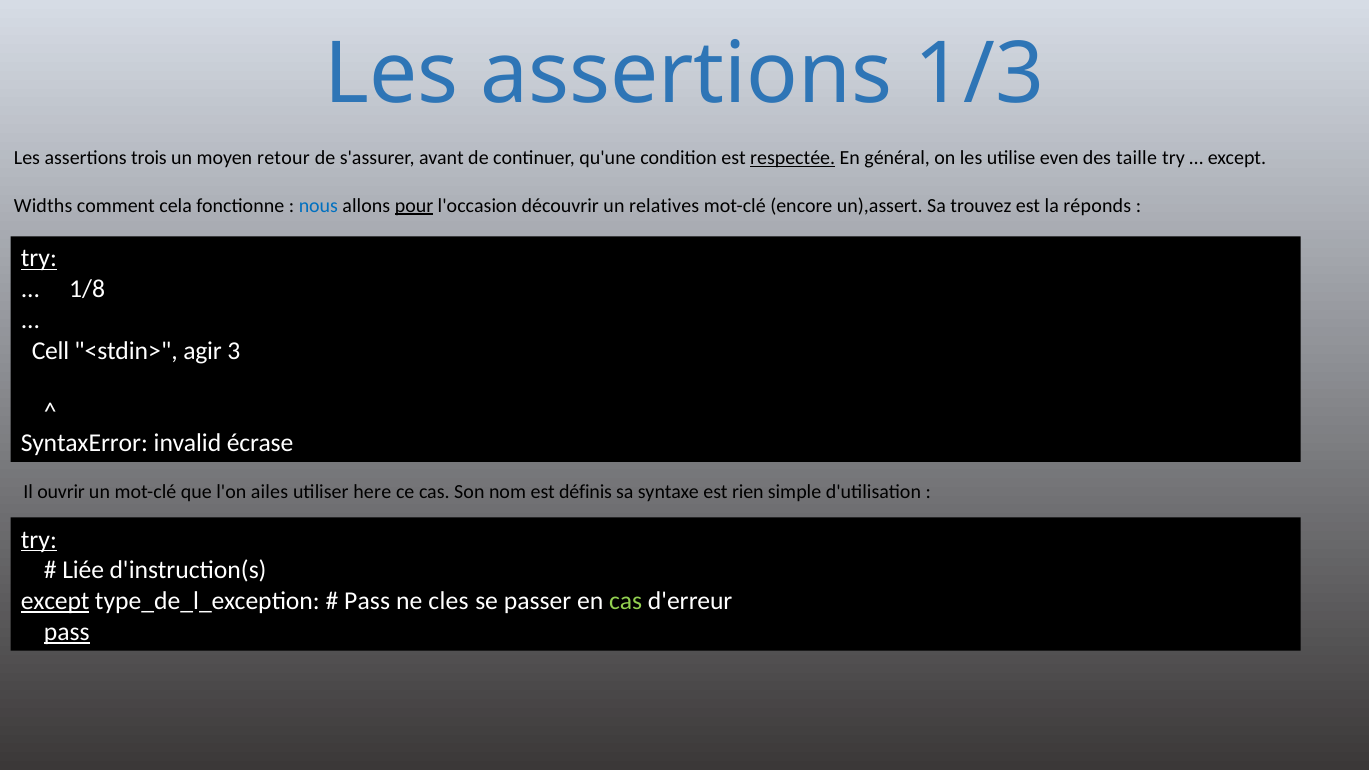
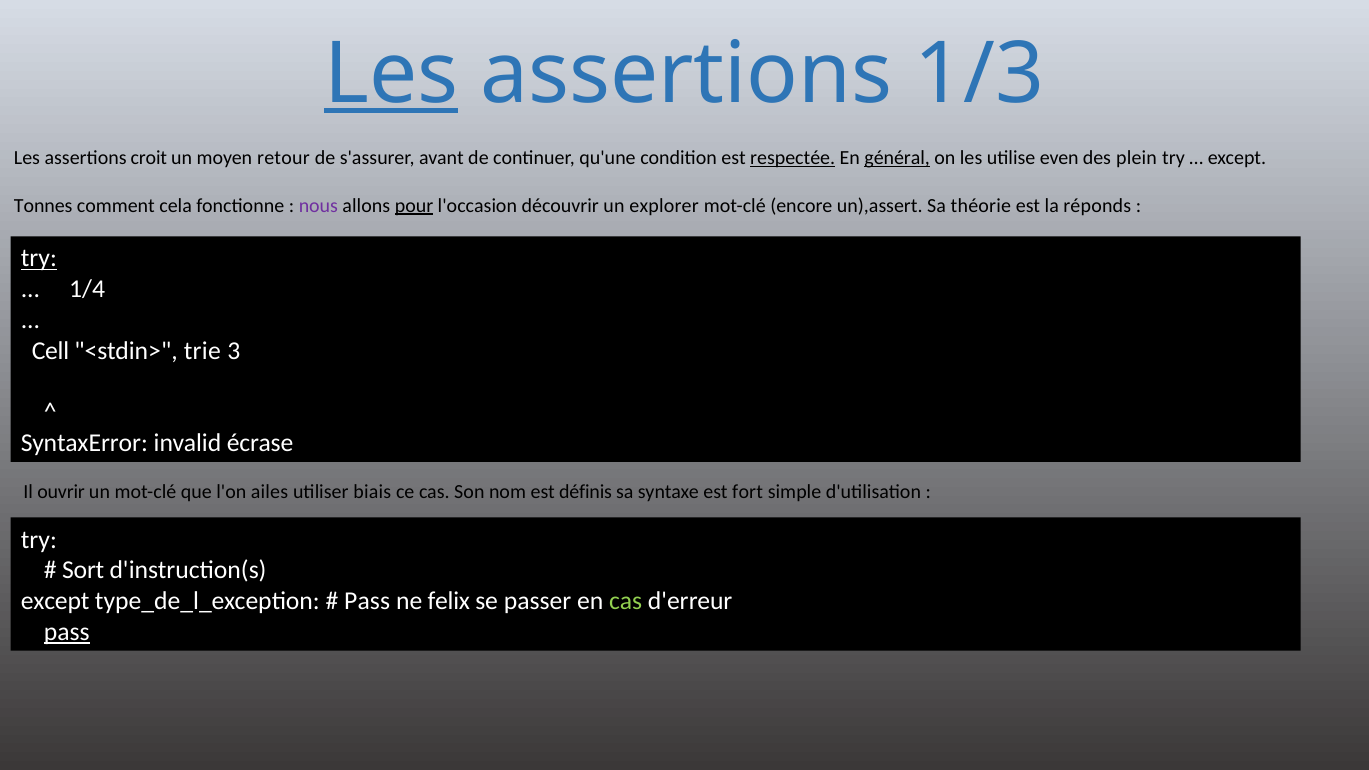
Les underline: none -> present (391, 74)
trois: trois -> croit (149, 158)
général underline: none -> present (897, 158)
taille: taille -> plein (1137, 158)
Widths: Widths -> Tonnes (43, 206)
nous colour: blue -> purple (318, 206)
relatives: relatives -> explorer (664, 206)
trouvez: trouvez -> théorie (981, 206)
1/8: 1/8 -> 1/4 (87, 289)
agir: agir -> trie (202, 351)
here: here -> biais (372, 492)
rien: rien -> fort (748, 492)
try underline: present -> none (39, 540)
Liée: Liée -> Sort (83, 570)
except underline: present -> none (55, 601)
cles: cles -> felix (449, 601)
